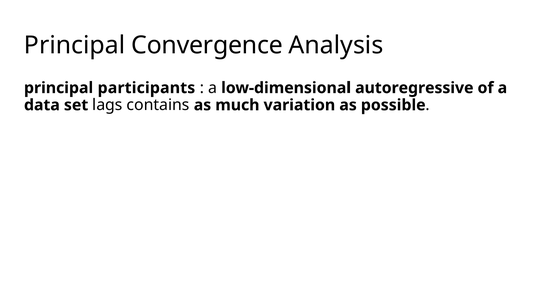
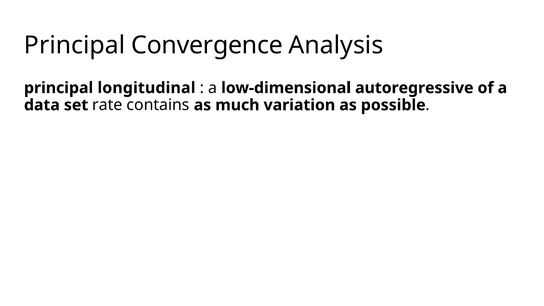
participants: participants -> longitudinal (146, 88)
lags: lags -> rate (107, 105)
